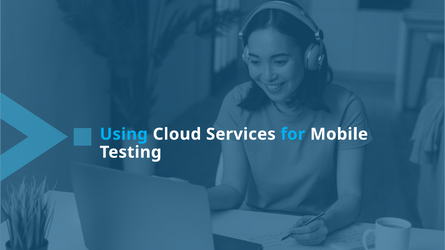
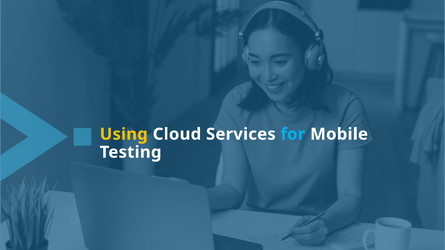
Using colour: light blue -> yellow (124, 134)
